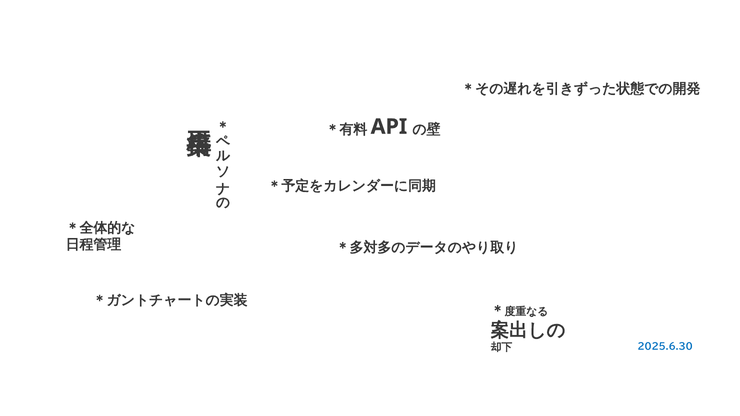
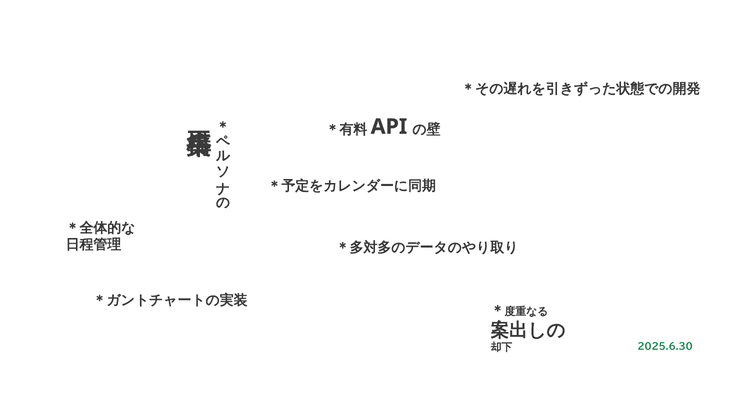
2025.6.30 colour: blue -> green (665, 347)
